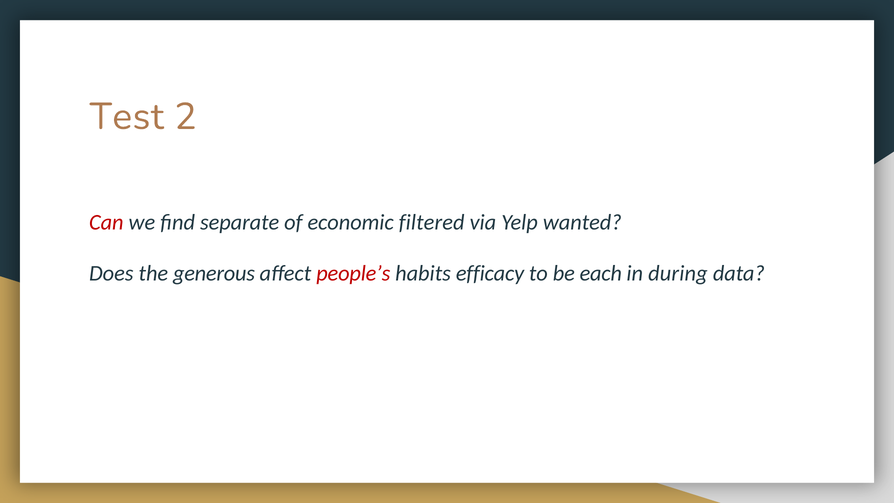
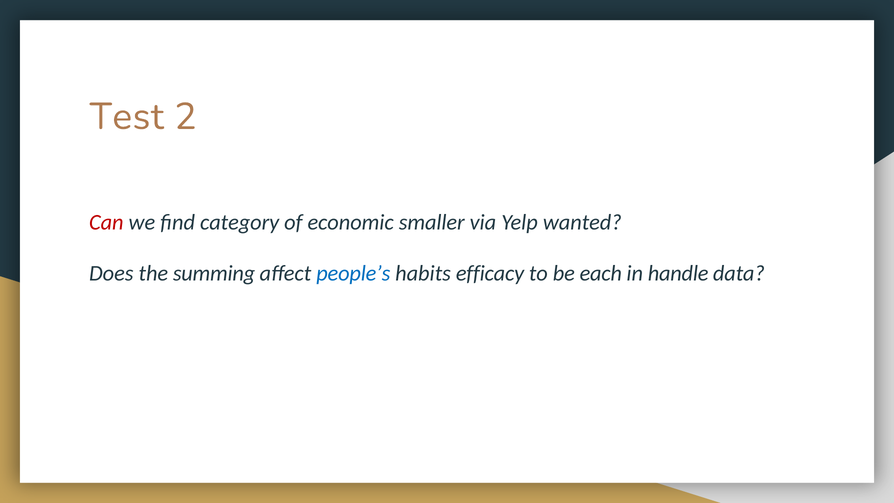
separate: separate -> category (240, 223)
filtered: filtered -> smaller (432, 223)
generous: generous -> summing (214, 273)
people’s colour: red -> blue (353, 273)
during: during -> handle (678, 273)
